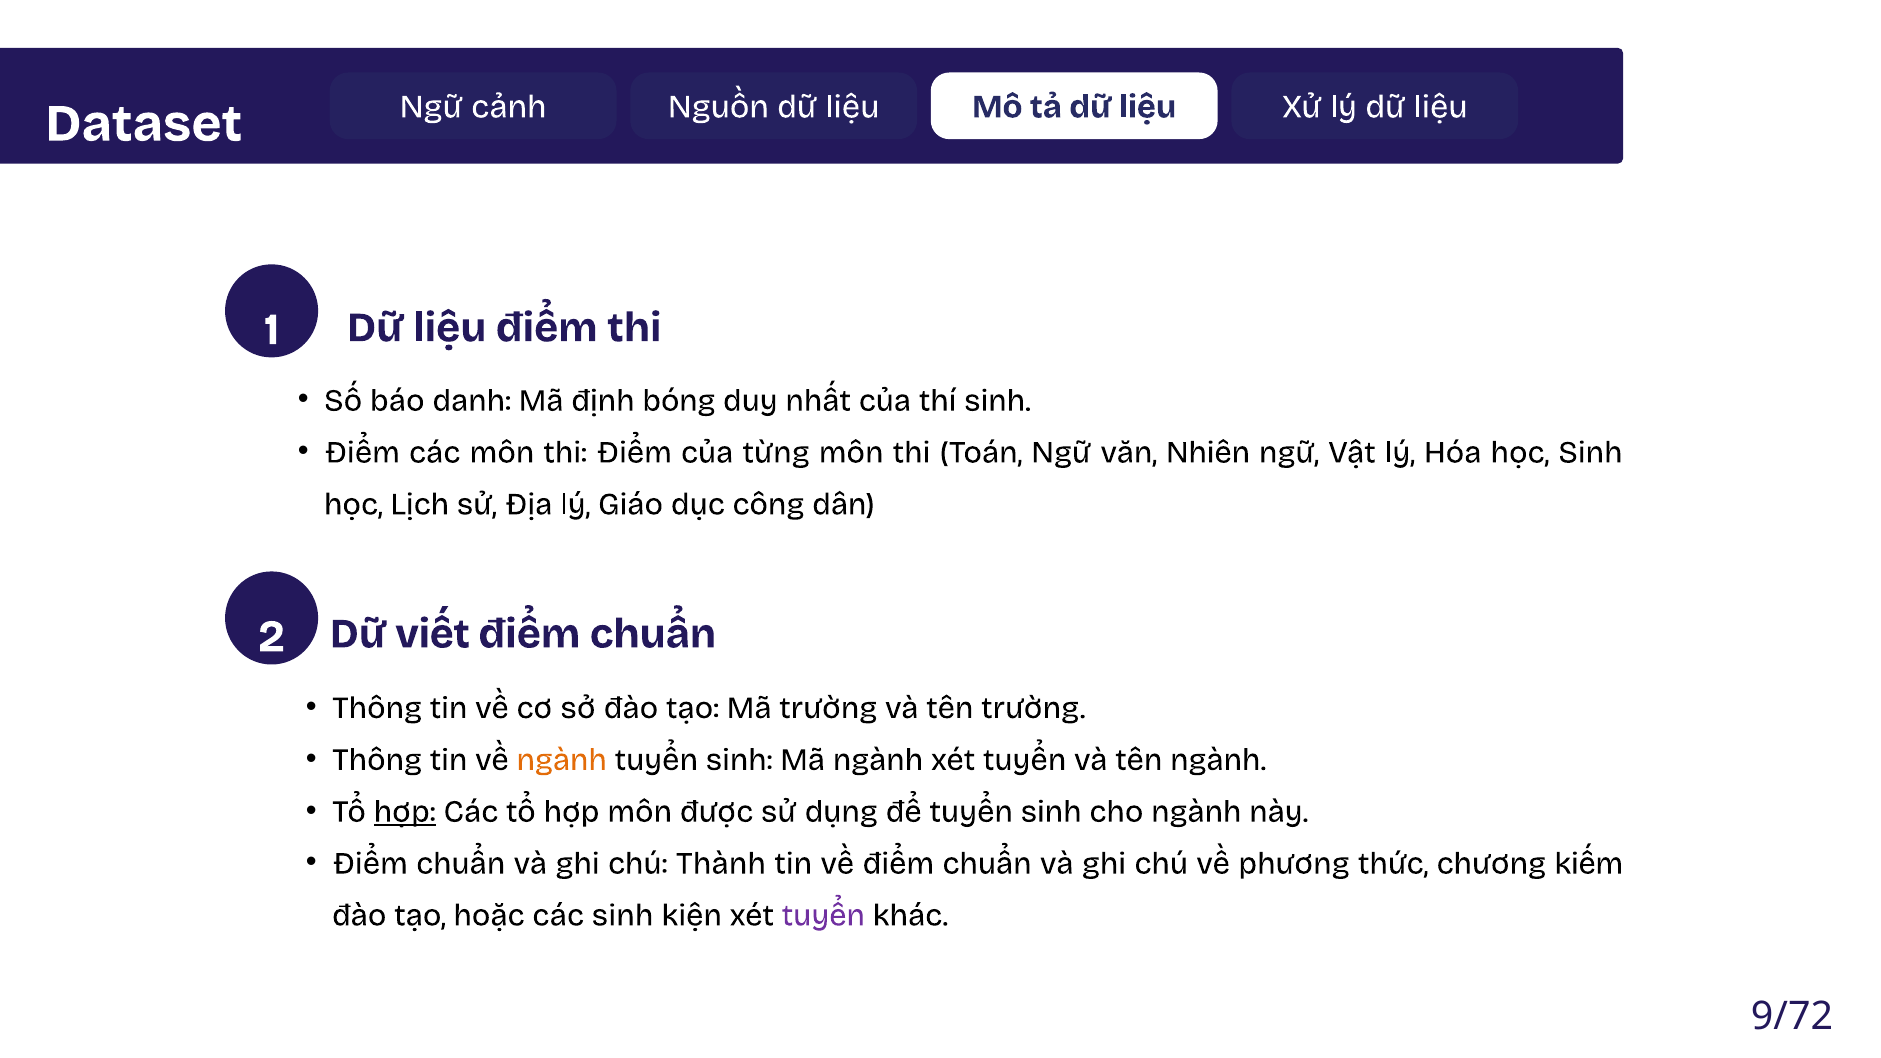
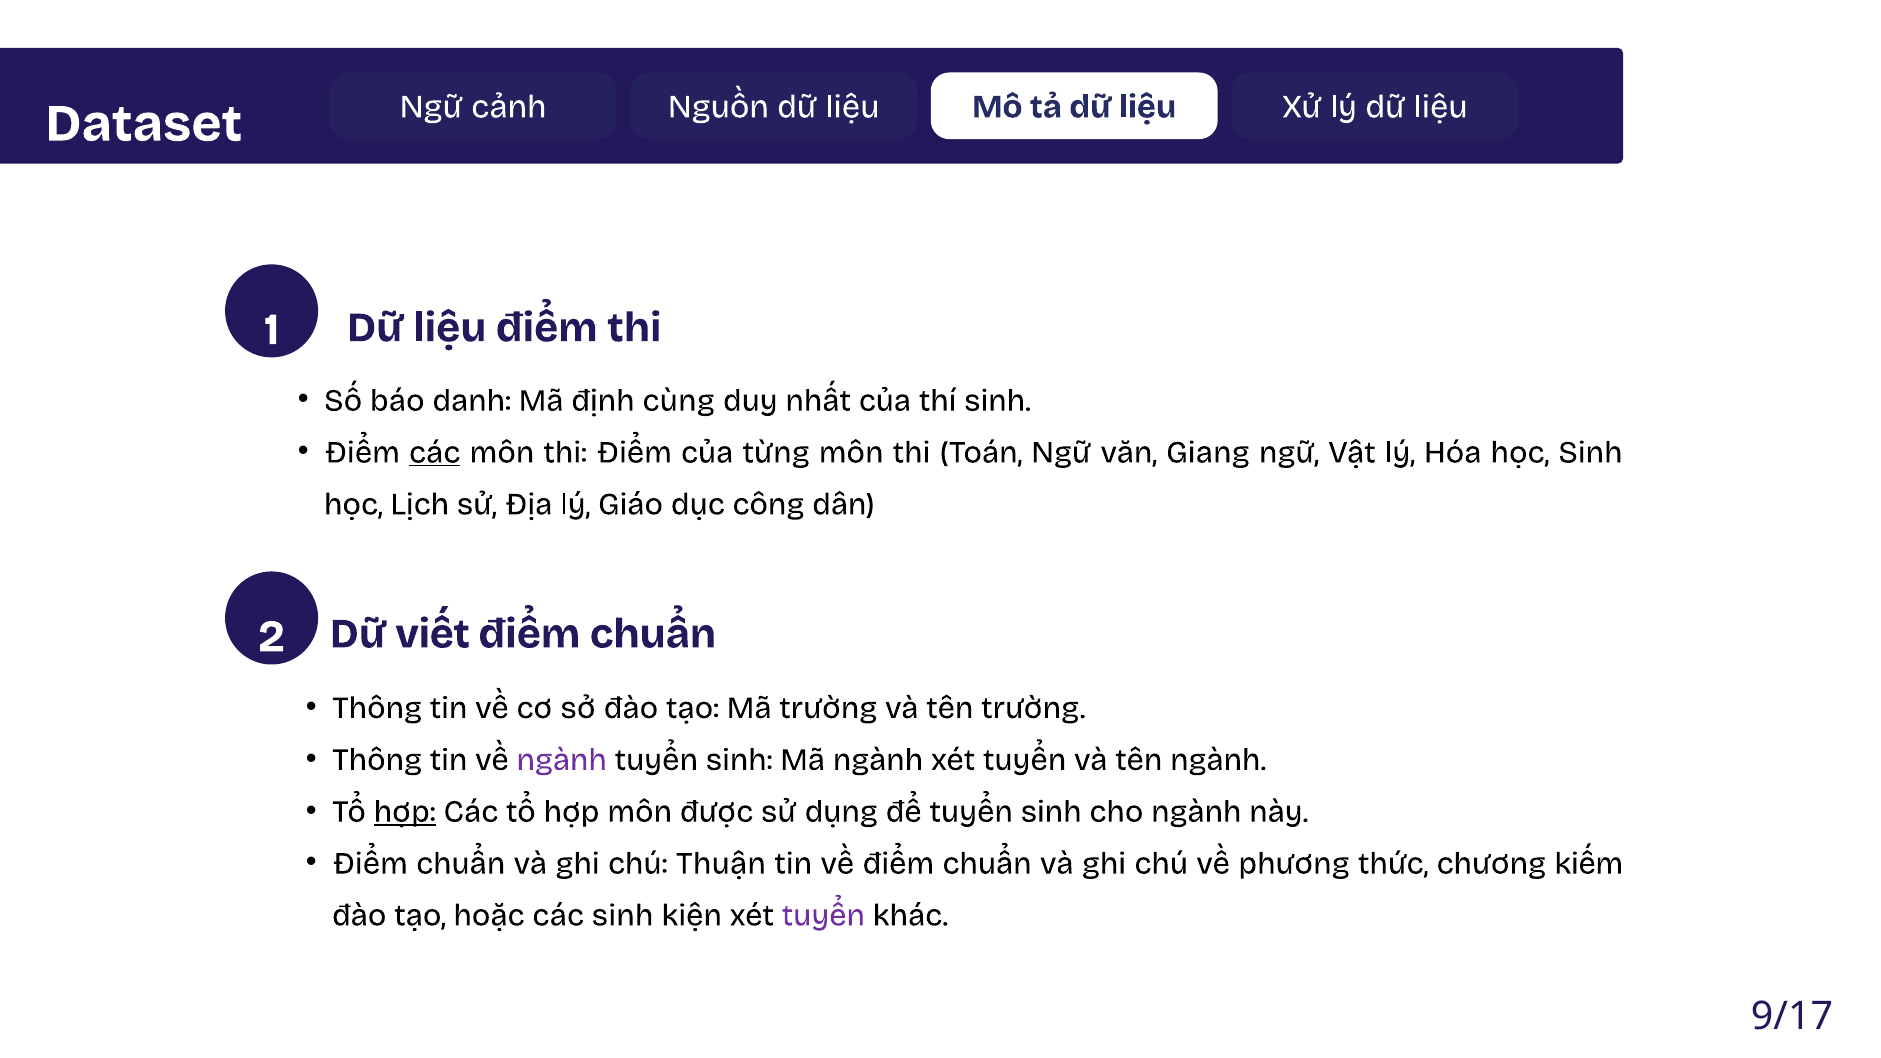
bóng: bóng -> cùng (679, 400)
các underline: none -> present (435, 452)
Nhiên: Nhiên -> Giang (1208, 452)
ngành colour: orange -> purple (562, 760)
Thành: Thành -> Thuận (721, 863)
9/72: 9/72 -> 9/17 (1792, 1017)
